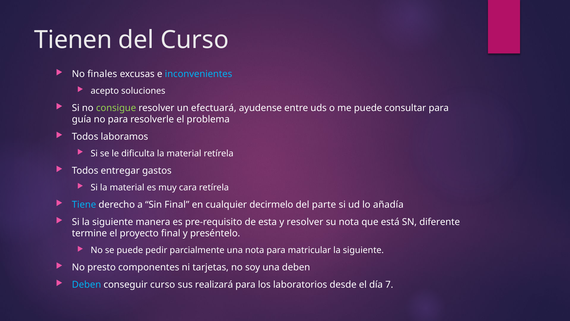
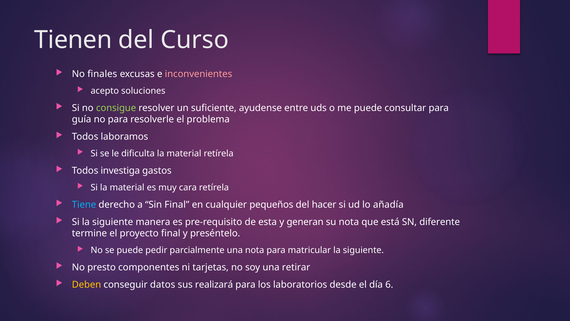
inconvenientes colour: light blue -> pink (199, 74)
efectuará: efectuará -> suficiente (214, 108)
entregar: entregar -> investiga (120, 170)
decirmelo: decirmelo -> pequeños (271, 204)
parte: parte -> hacer (324, 204)
y resolver: resolver -> generan (305, 222)
una deben: deben -> retirar (296, 267)
Deben colour: light blue -> yellow (87, 284)
conseguir curso: curso -> datos (163, 284)
7: 7 -> 6 (389, 284)
